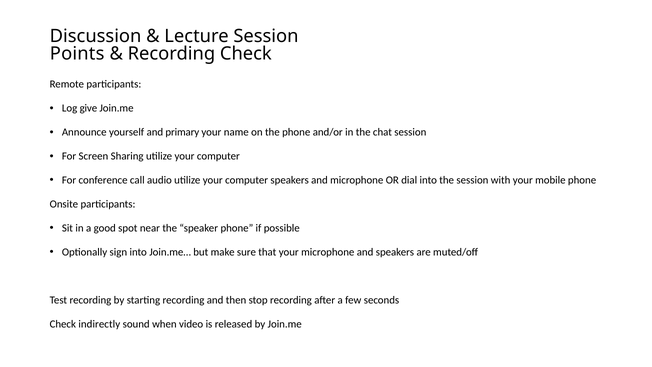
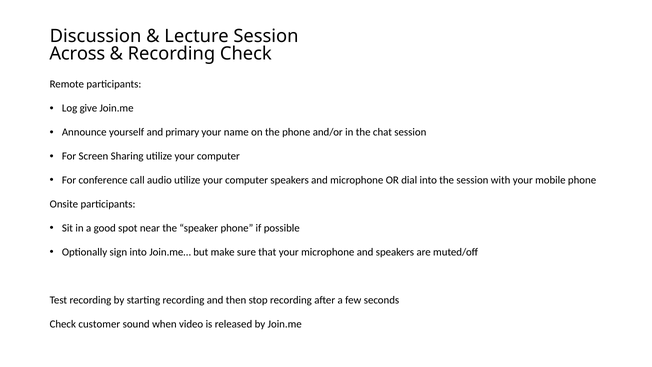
Points: Points -> Across (77, 54)
indirectly: indirectly -> customer (99, 324)
